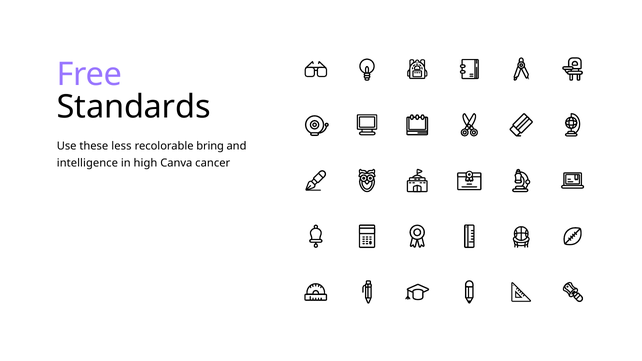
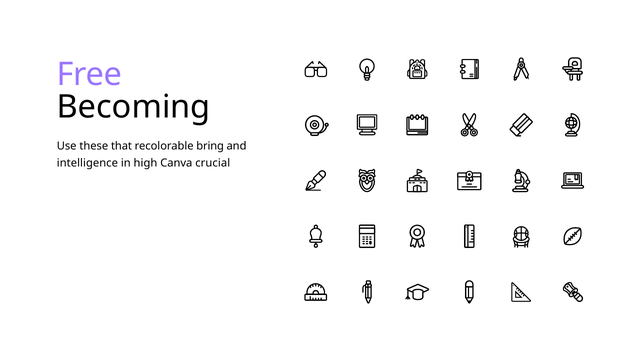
Standards: Standards -> Becoming (134, 107)
less: less -> that (121, 146)
cancer: cancer -> crucial (213, 163)
